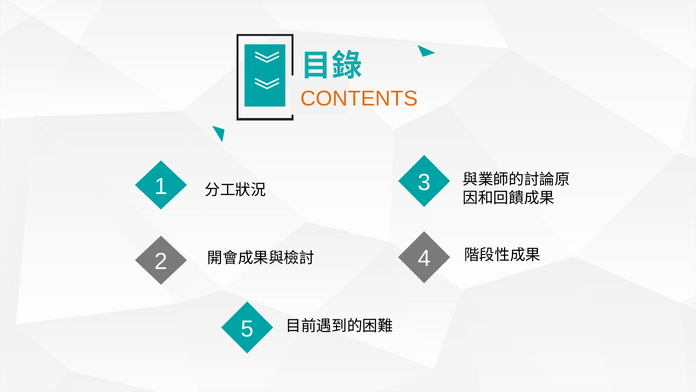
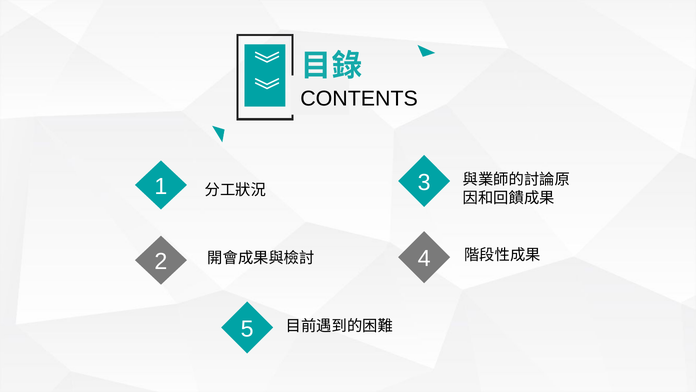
CONTENTS colour: orange -> black (359, 99)
